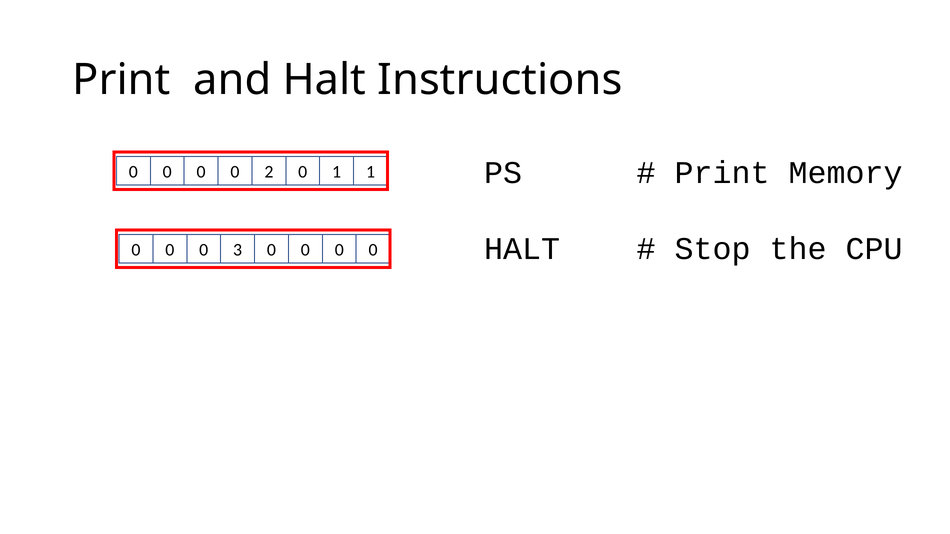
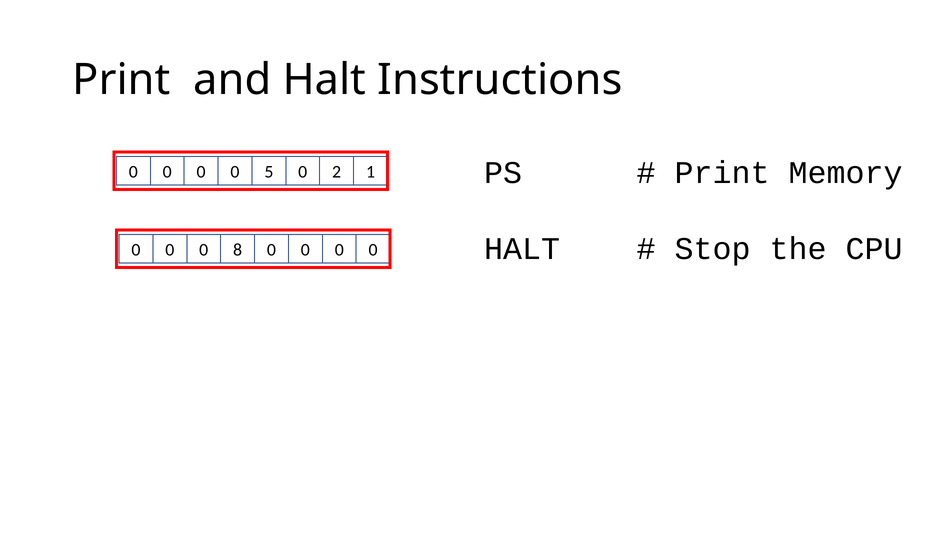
2: 2 -> 5 (269, 172)
0 1: 1 -> 2 (337, 172)
3: 3 -> 8 (238, 250)
